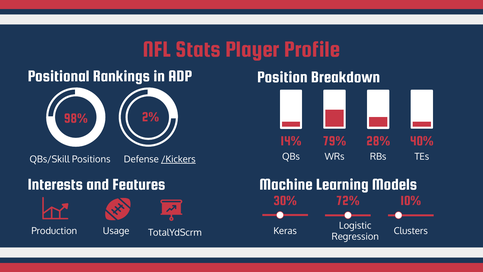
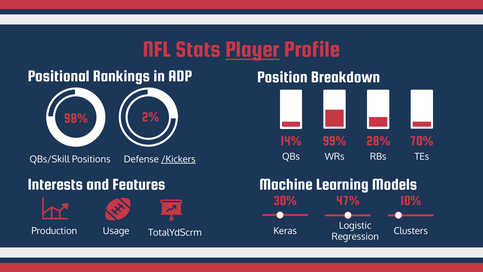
Player underline: none -> present (252, 49)
79%: 79% -> 99% (335, 141)
40%: 40% -> 70% (422, 141)
72%: 72% -> 47% (348, 200)
